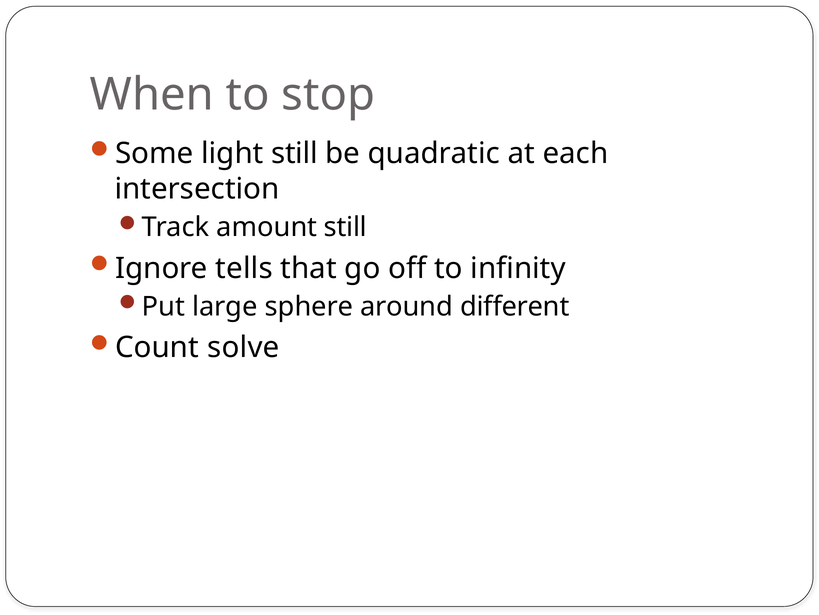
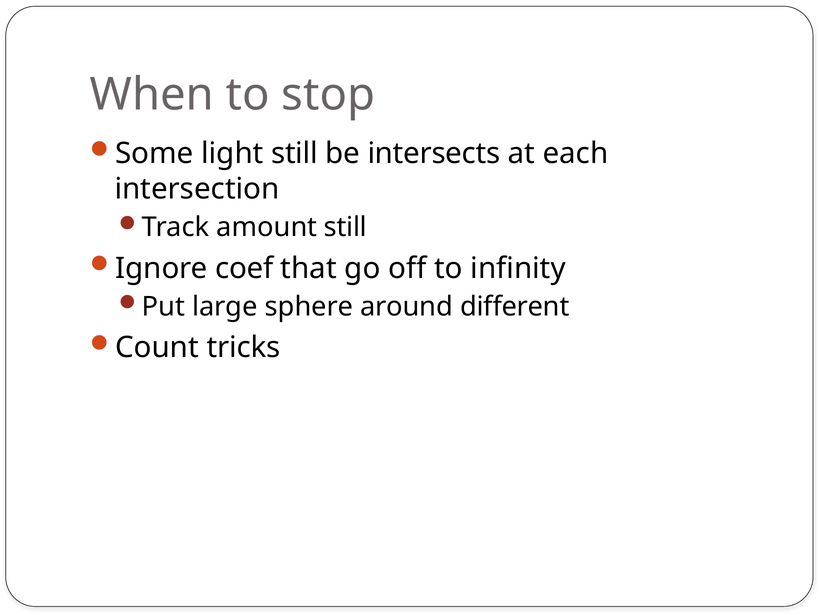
quadratic: quadratic -> intersects (434, 154)
tells: tells -> coef (244, 268)
solve: solve -> tricks (244, 347)
